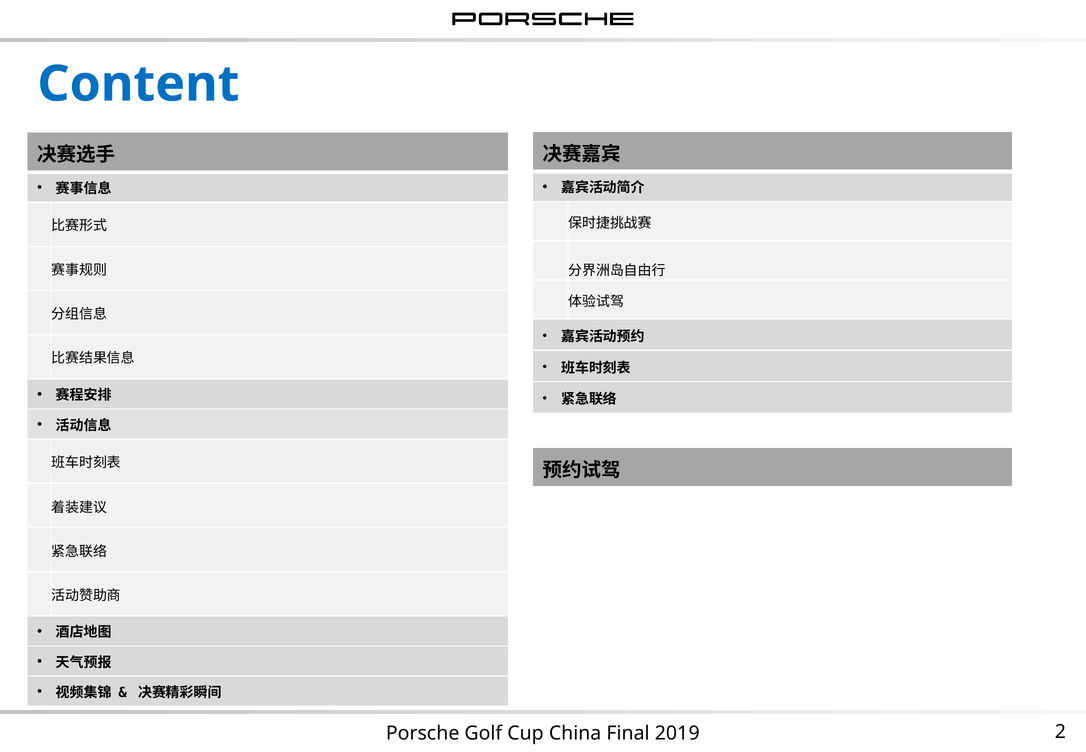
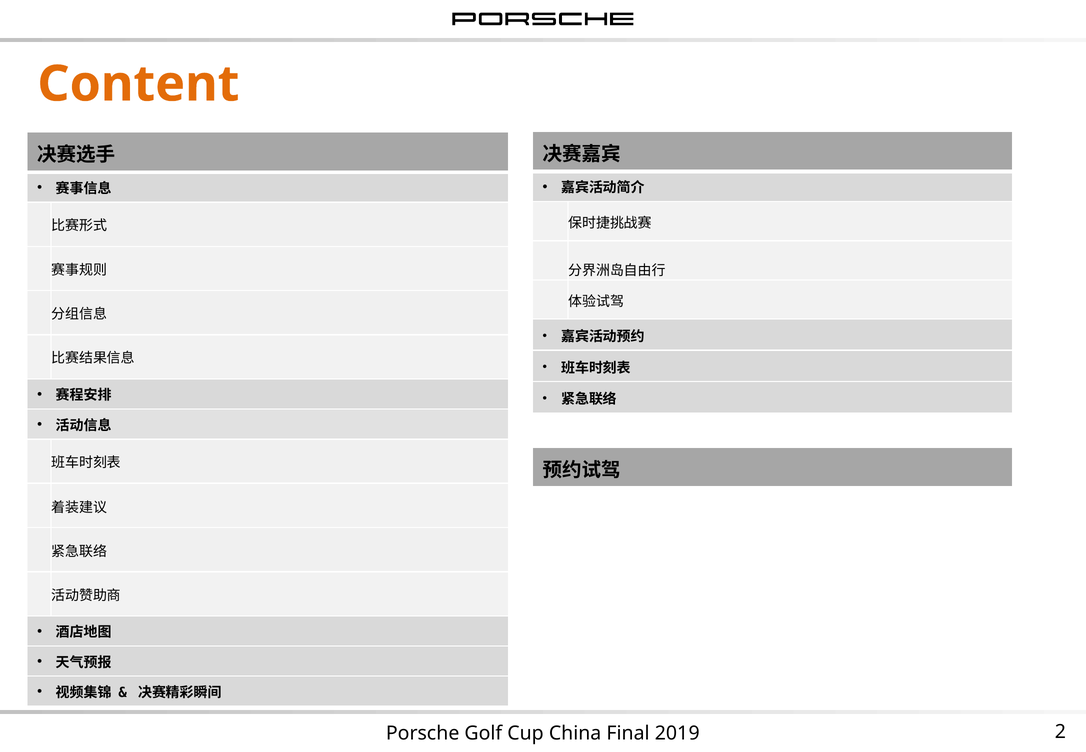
Content colour: blue -> orange (138, 84)
